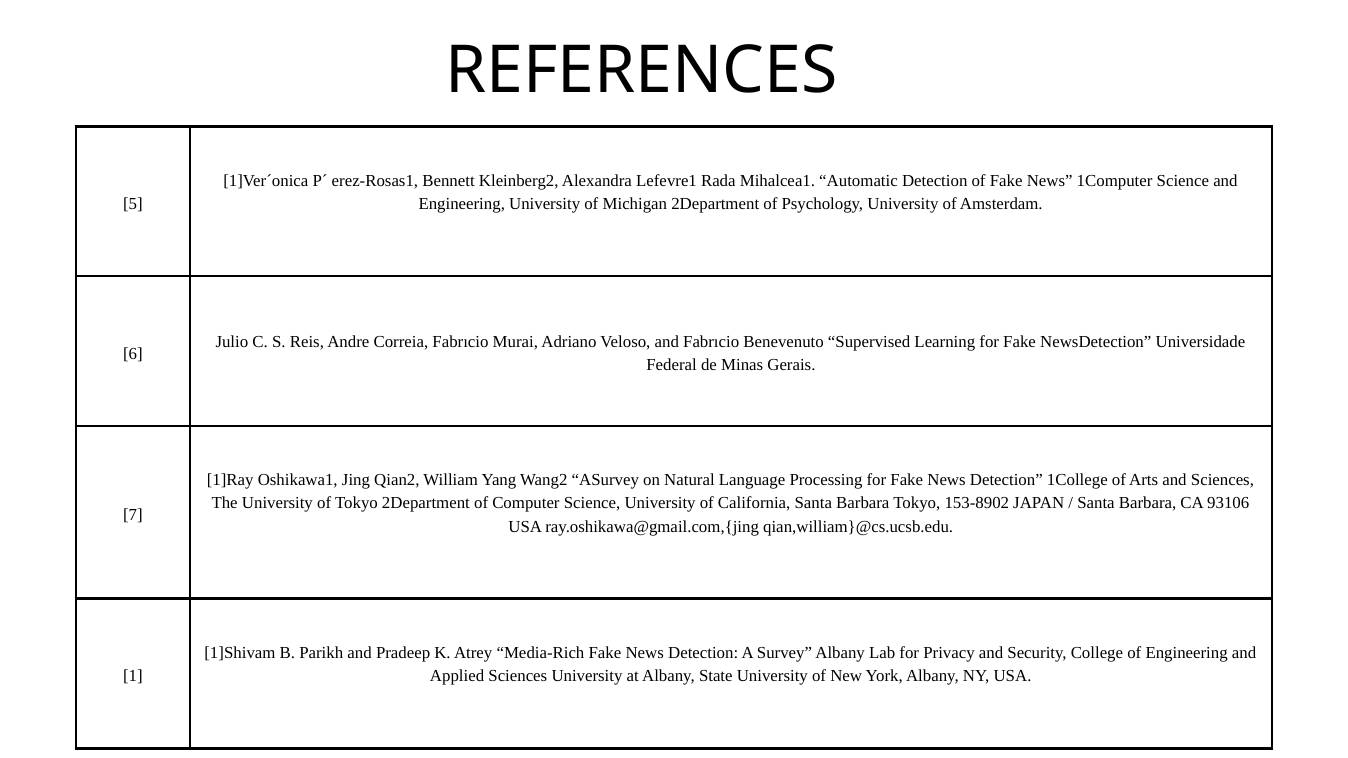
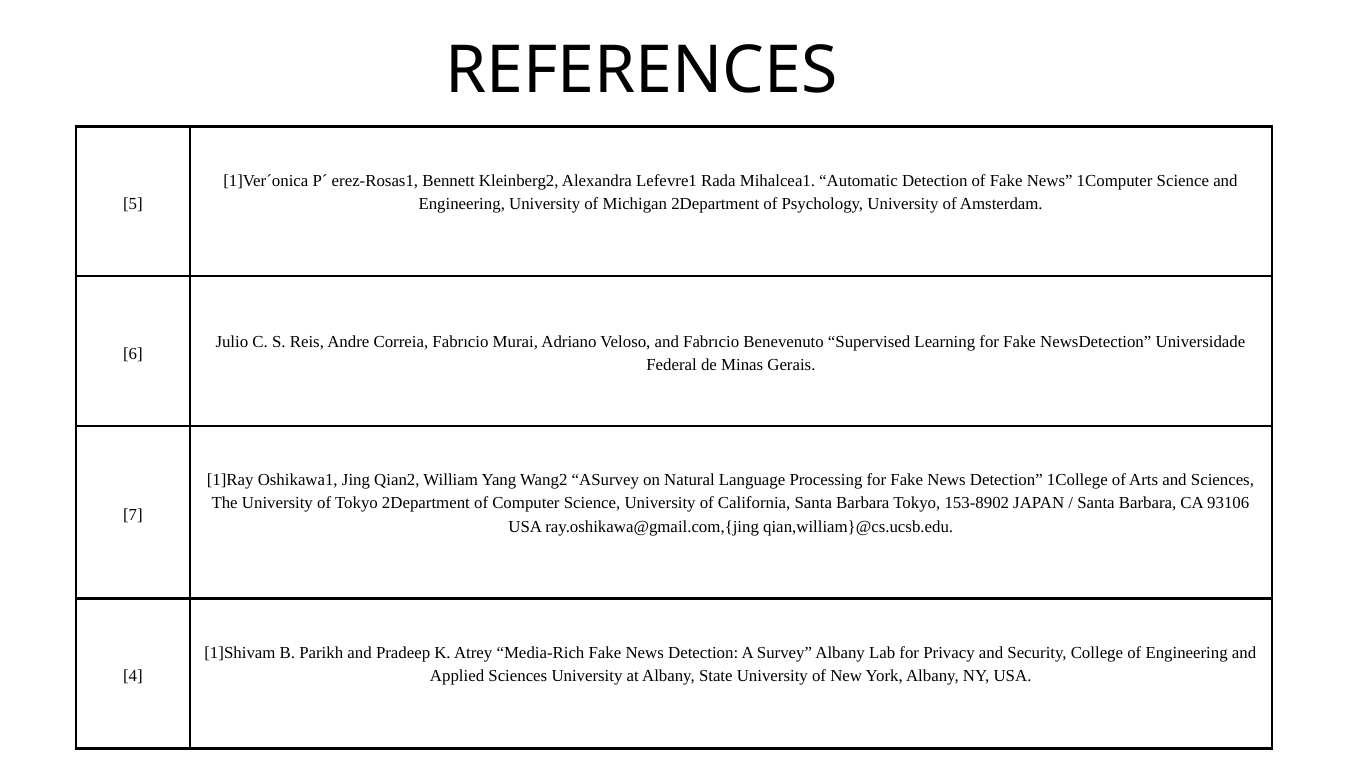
1: 1 -> 4 (133, 676)
